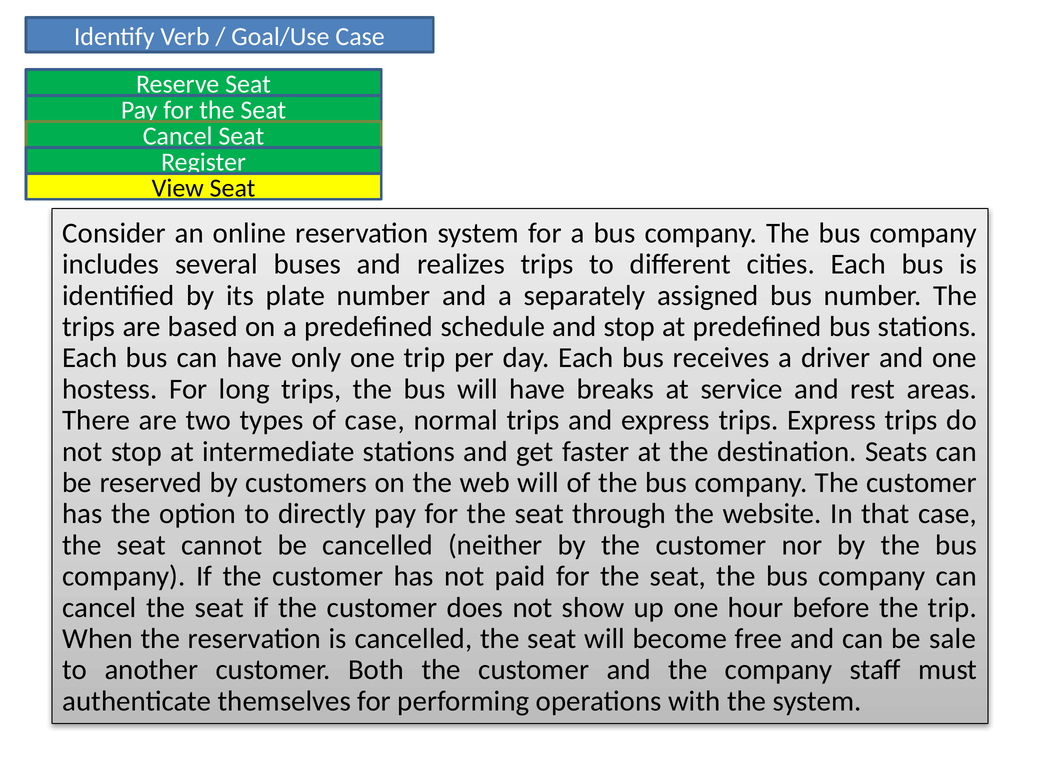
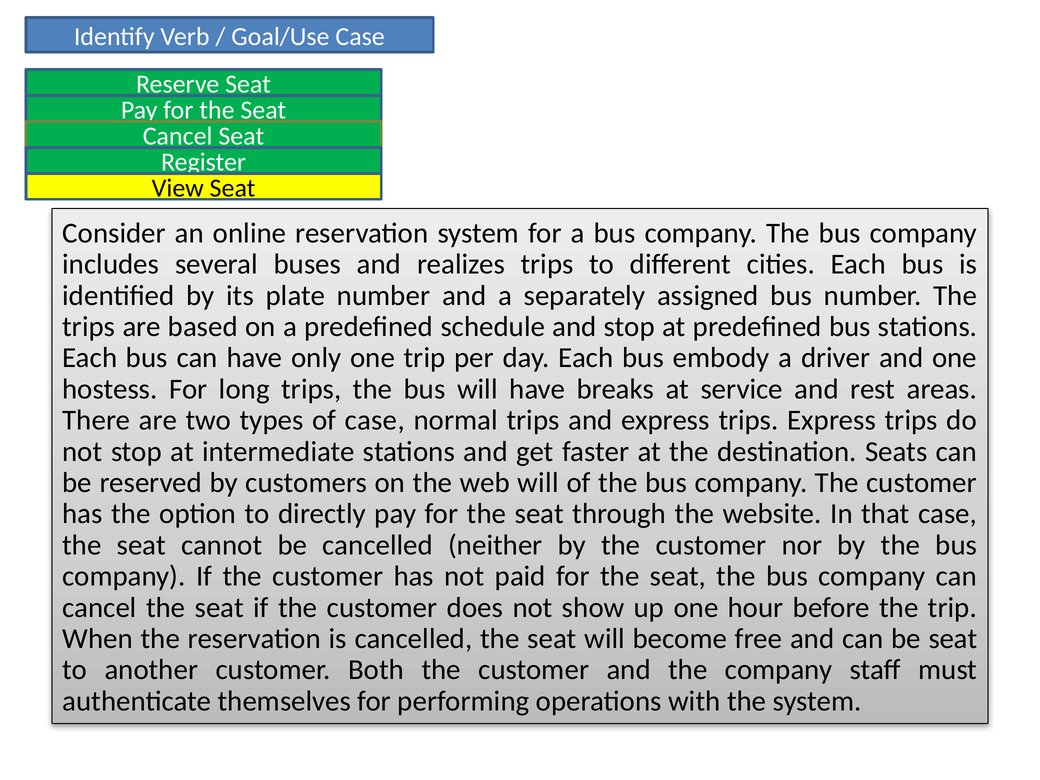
receives: receives -> embody (721, 358)
be sale: sale -> seat (953, 639)
